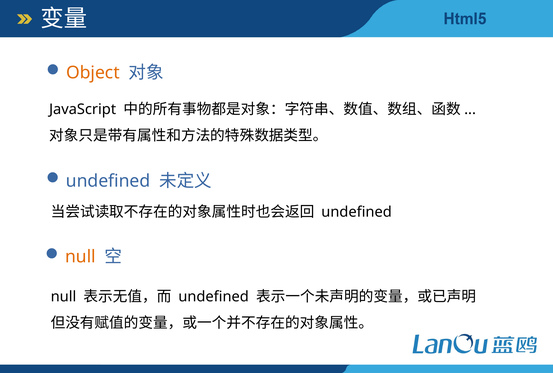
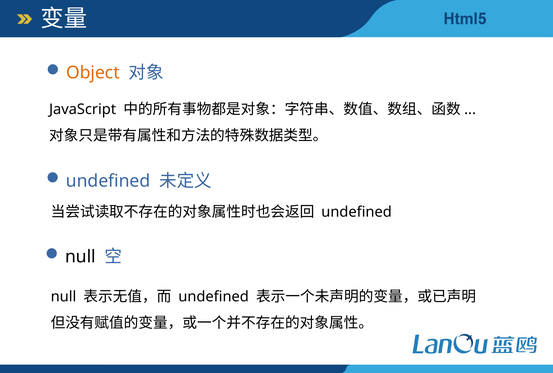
null colour: orange -> black (80, 257)
